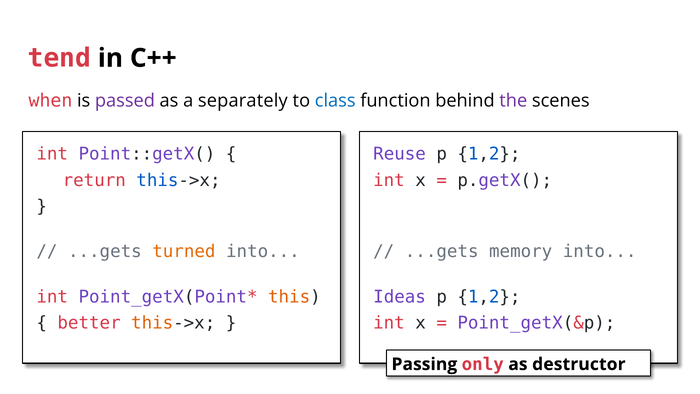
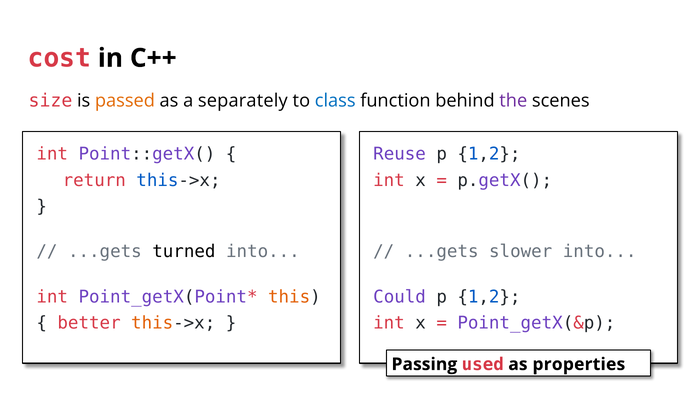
tend: tend -> cost (59, 58)
when: when -> size (51, 101)
passed colour: purple -> orange (125, 101)
turned colour: orange -> black (184, 252)
memory: memory -> slower (521, 252)
Ideas: Ideas -> Could (400, 297)
only: only -> used (483, 364)
destructor: destructor -> properties (579, 364)
